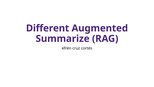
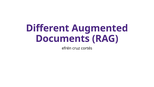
Summarize: Summarize -> Documents (63, 38)
